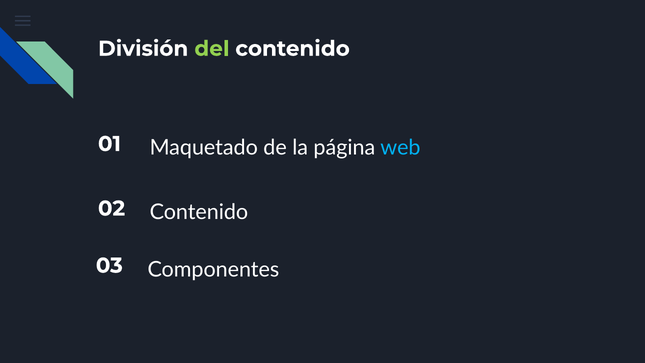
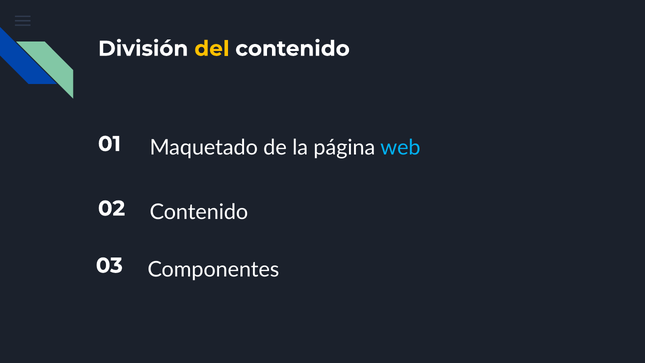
del colour: light green -> yellow (212, 49)
